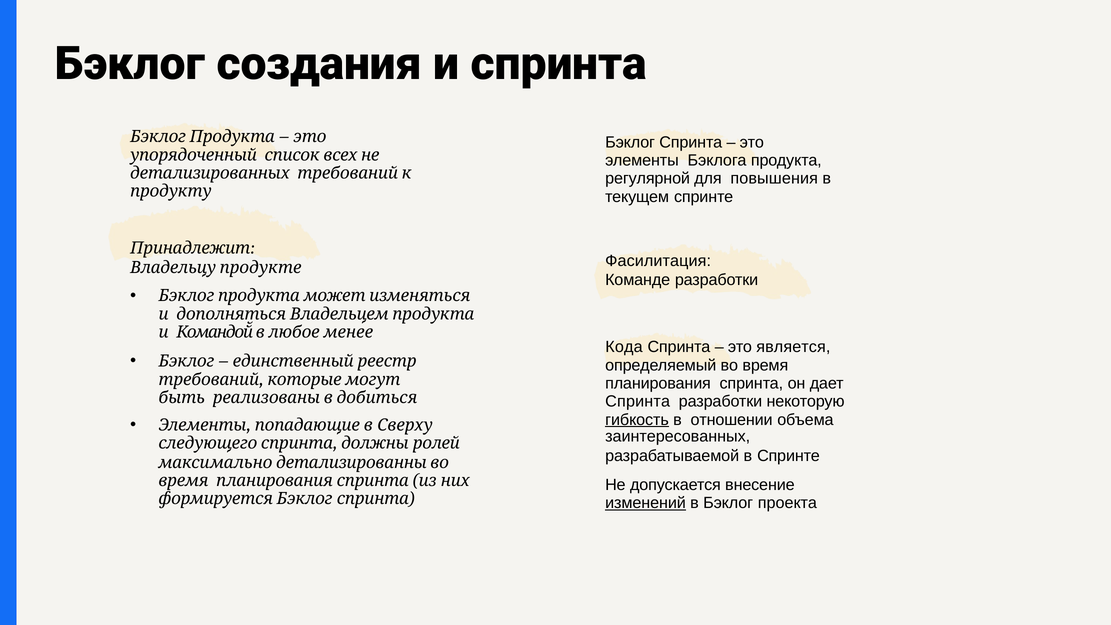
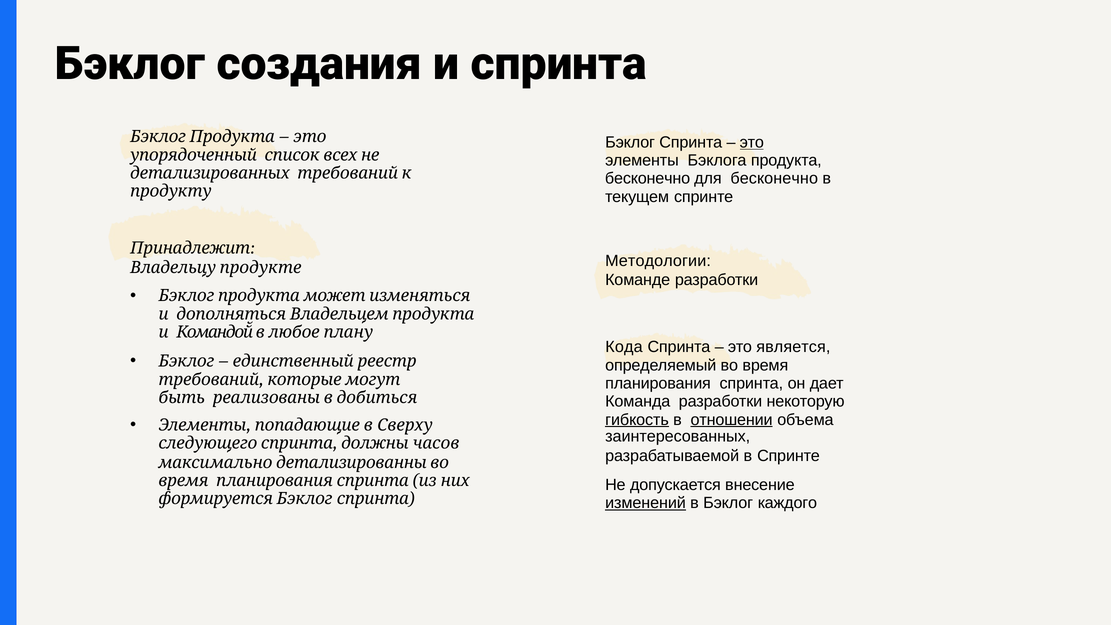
это underline: none -> present (752, 142)
регулярной: регулярной -> бесконечно (648, 179)
для повышения: повышения -> бесконечно (774, 179)
Фасилитация: Фасилитация -> Методологии (658, 261)
менее: менее -> плану (348, 332)
Спринта: Спринта -> Команда (638, 402)
отношении underline: none -> present (732, 420)
ролей: ролей -> часов (436, 443)
проекта: проекта -> каждого (787, 503)
